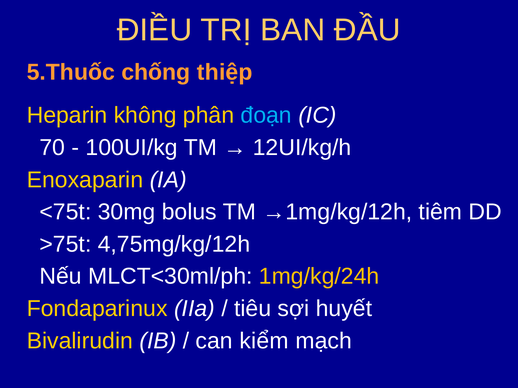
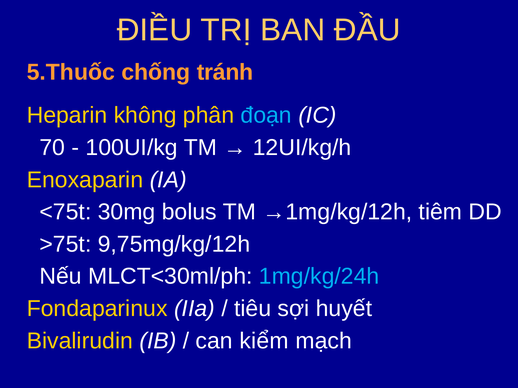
thiệp: thiệp -> tránh (225, 72)
4,75mg/kg/12h: 4,75mg/kg/12h -> 9,75mg/kg/12h (174, 244)
1mg/kg/24h colour: yellow -> light blue (319, 277)
